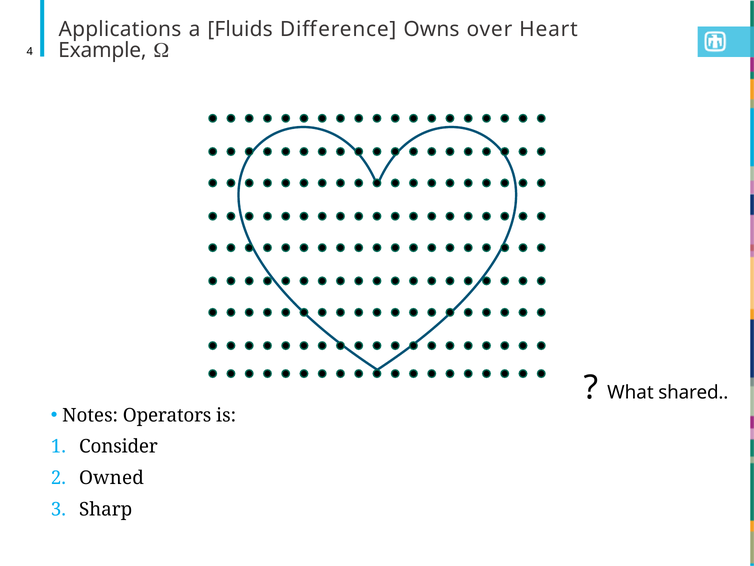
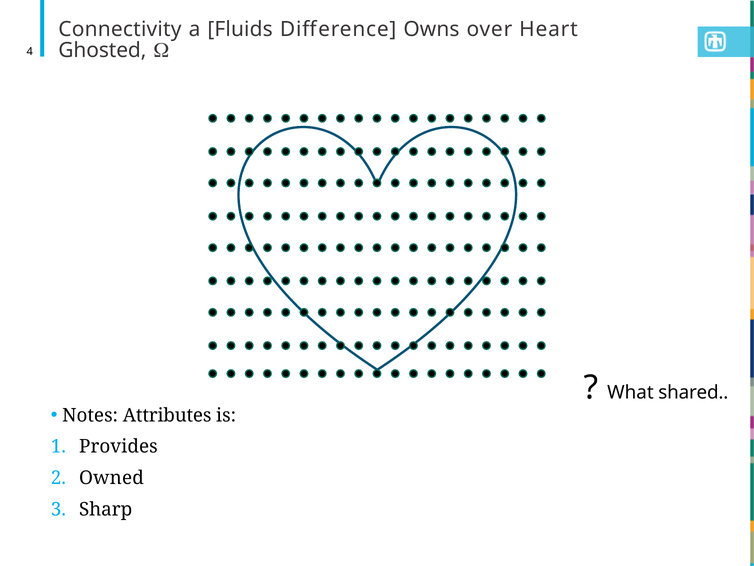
Applications: Applications -> Connectivity (120, 29)
Example: Example -> Ghosted (102, 50)
Operators: Operators -> Attributes (167, 415)
Consider: Consider -> Provides (118, 446)
